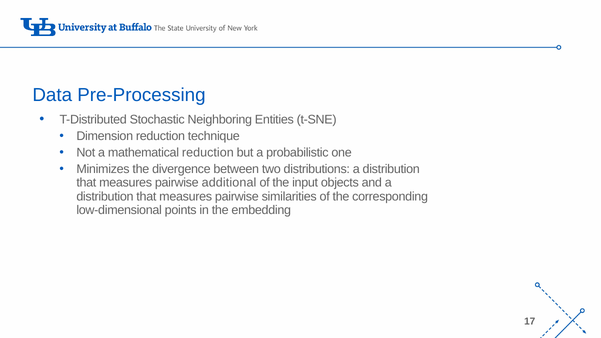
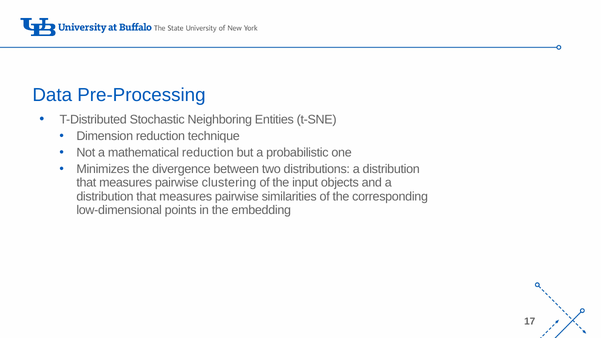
additional: additional -> clustering (229, 183)
